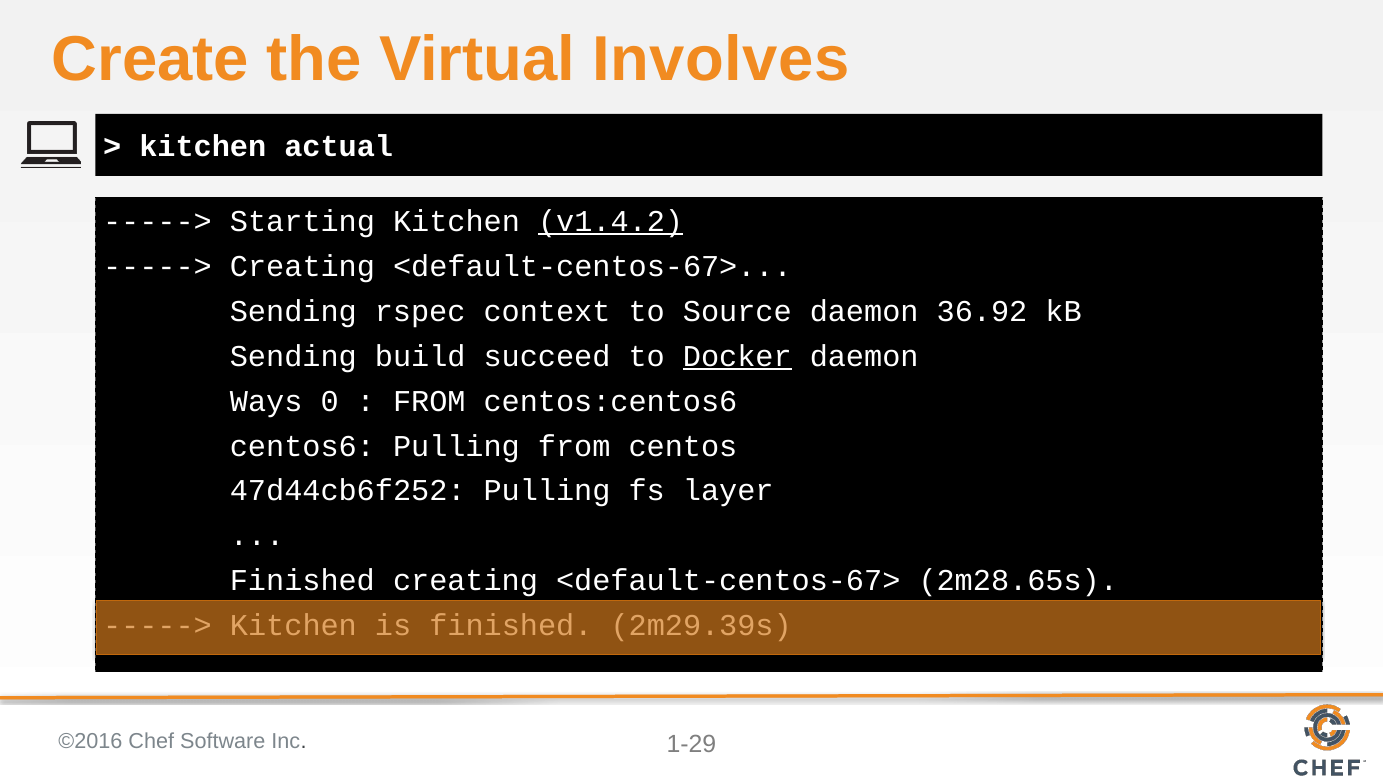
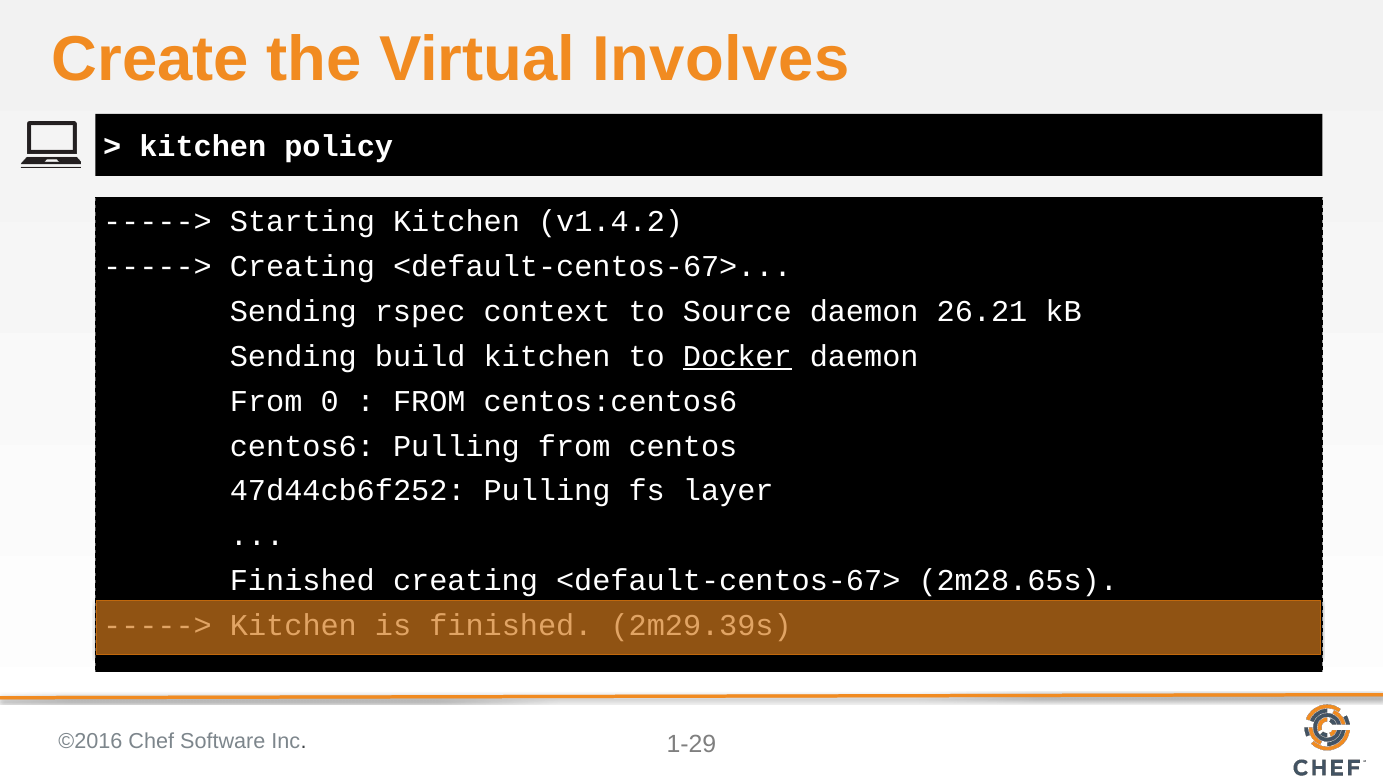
actual: actual -> policy (339, 147)
v1.4.2 underline: present -> none (611, 221)
36.92: 36.92 -> 26.21 (982, 311)
build succeed: succeed -> kitchen (547, 356)
Ways: Ways -> From (266, 401)
